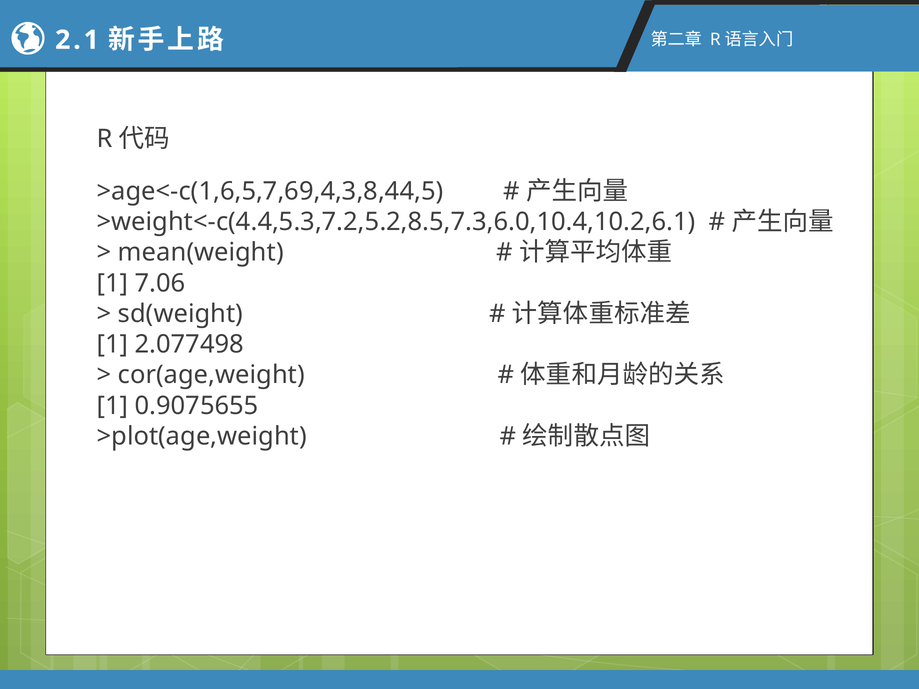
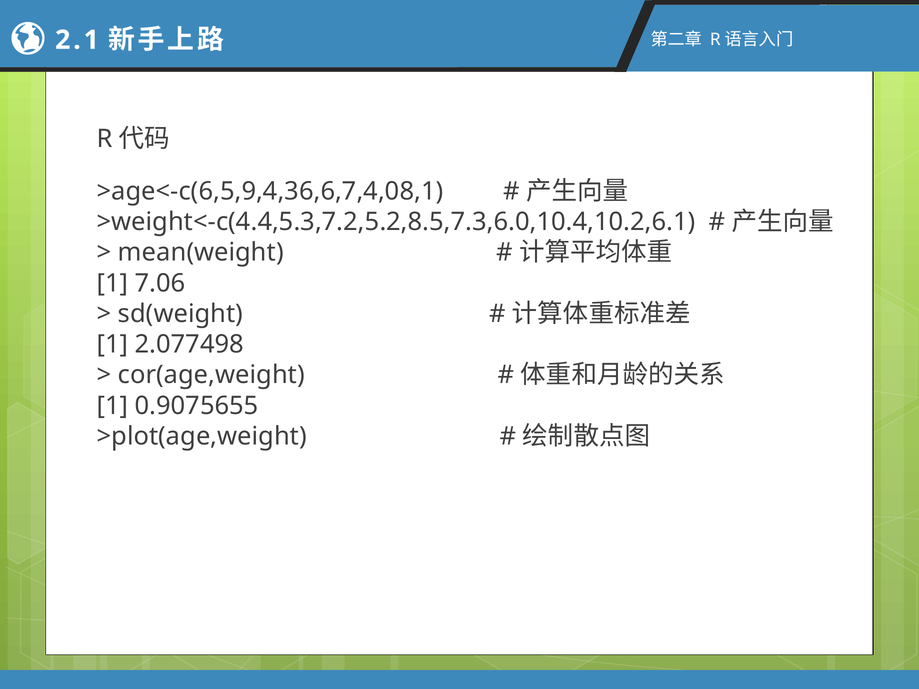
>age<-c(1,6,5,7,69,4,3,8,44,5: >age<-c(1,6,5,7,69,4,3,8,44,5 -> >age<-c(6,5,9,4,36,6,7,4,08,1 (270, 191)
